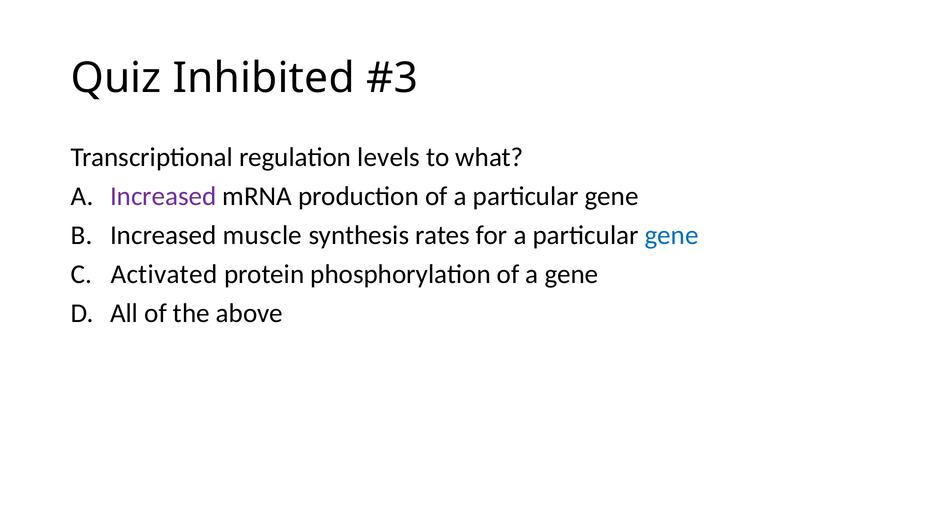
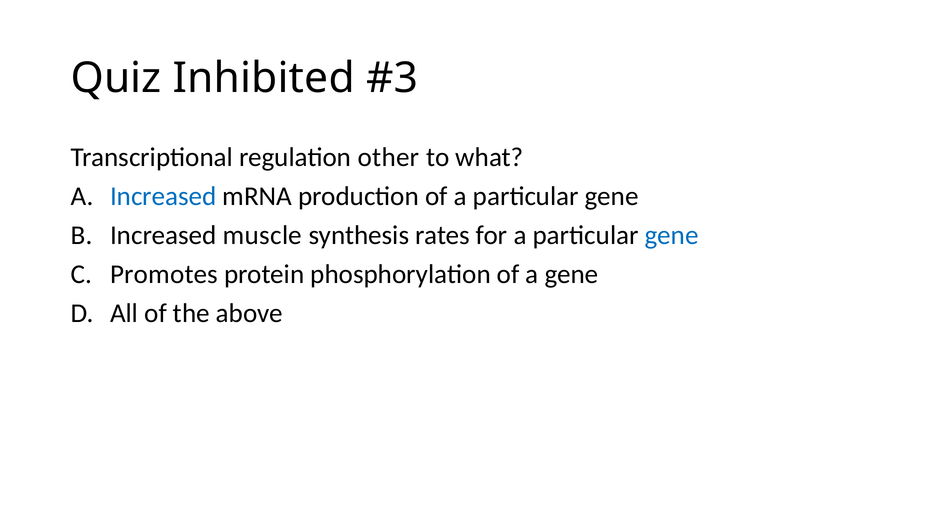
levels: levels -> other (389, 157)
Increased colour: purple -> blue (163, 196)
Activated: Activated -> Promotes (164, 274)
